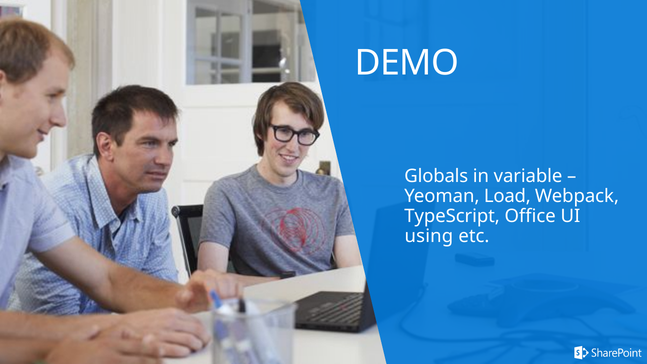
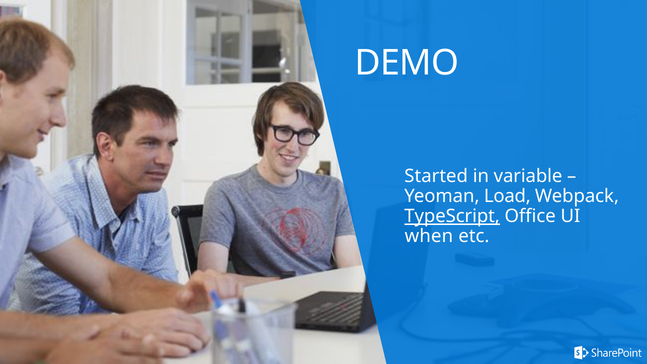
Globals: Globals -> Started (436, 176)
TypeScript underline: none -> present (452, 216)
using: using -> when (429, 236)
